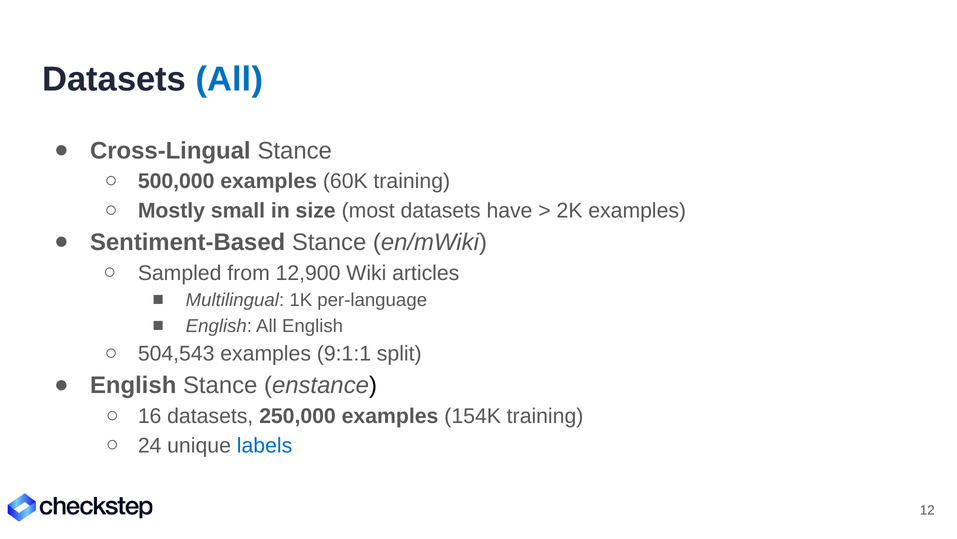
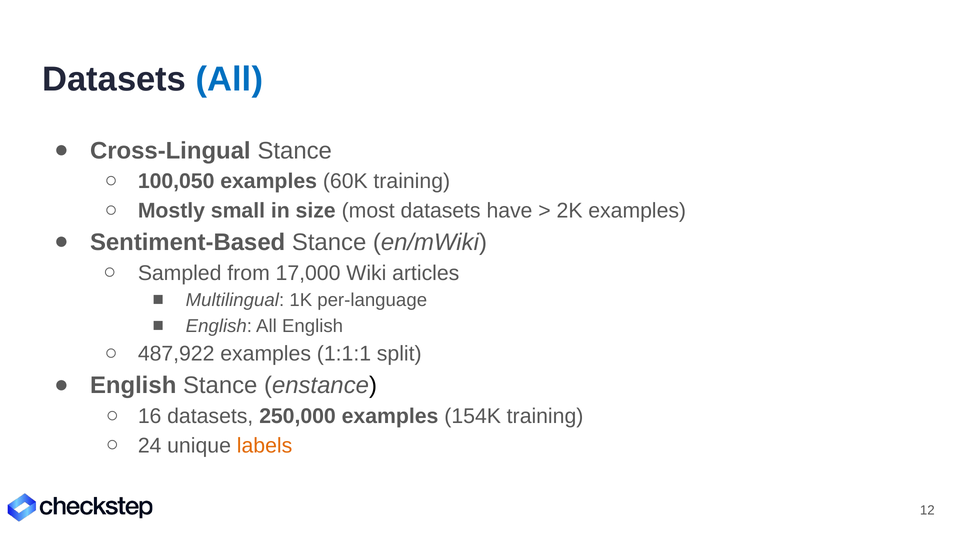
500,000: 500,000 -> 100,050 (176, 181)
12,900: 12,900 -> 17,000 (308, 273)
504,543: 504,543 -> 487,922 (176, 353)
9:1:1: 9:1:1 -> 1:1:1 (344, 353)
labels colour: blue -> orange (265, 445)
